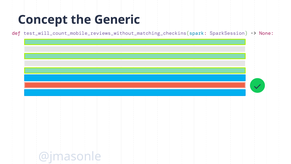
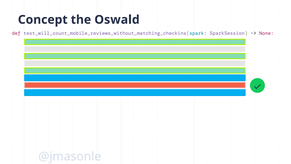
Generic: Generic -> Oswald (117, 20)
